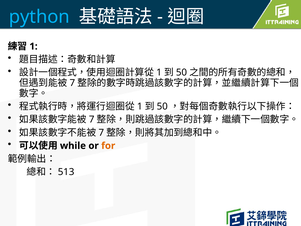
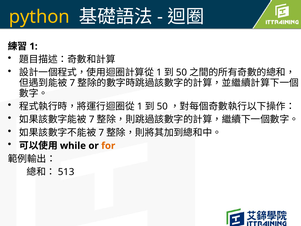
python colour: light blue -> yellow (39, 17)
